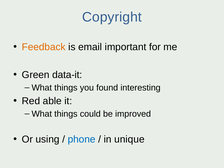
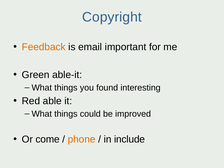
data-it: data-it -> able-it (67, 75)
using: using -> come (48, 139)
phone colour: blue -> orange (82, 139)
unique: unique -> include (130, 139)
